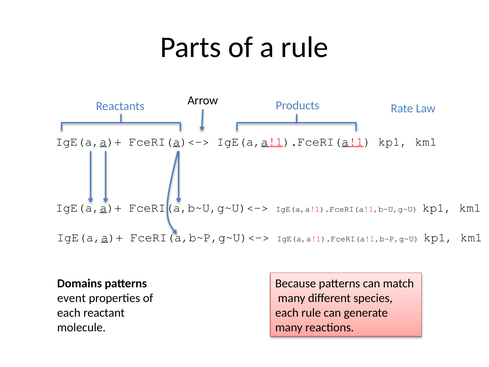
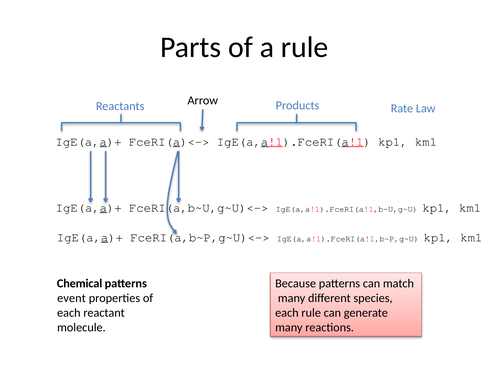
Domains: Domains -> Chemical (80, 283)
